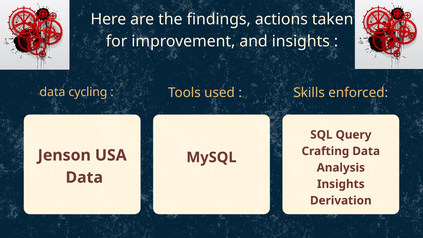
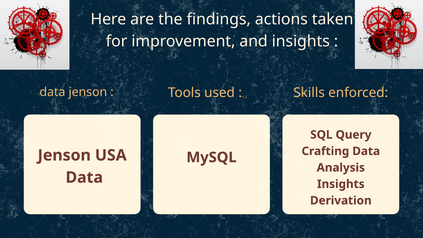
data cycling: cycling -> jenson (88, 92)
